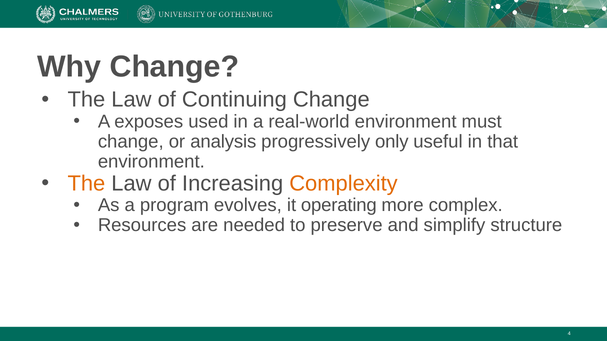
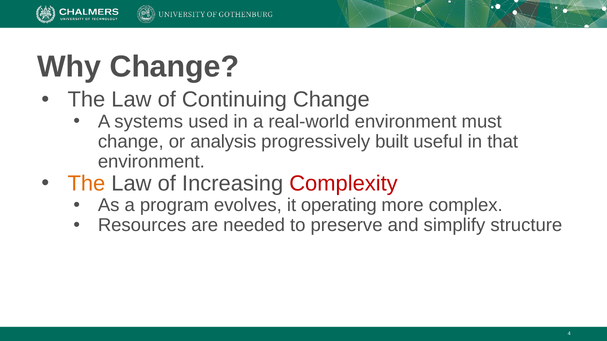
exposes: exposes -> systems (149, 122)
only: only -> built (392, 142)
Complexity colour: orange -> red (343, 184)
